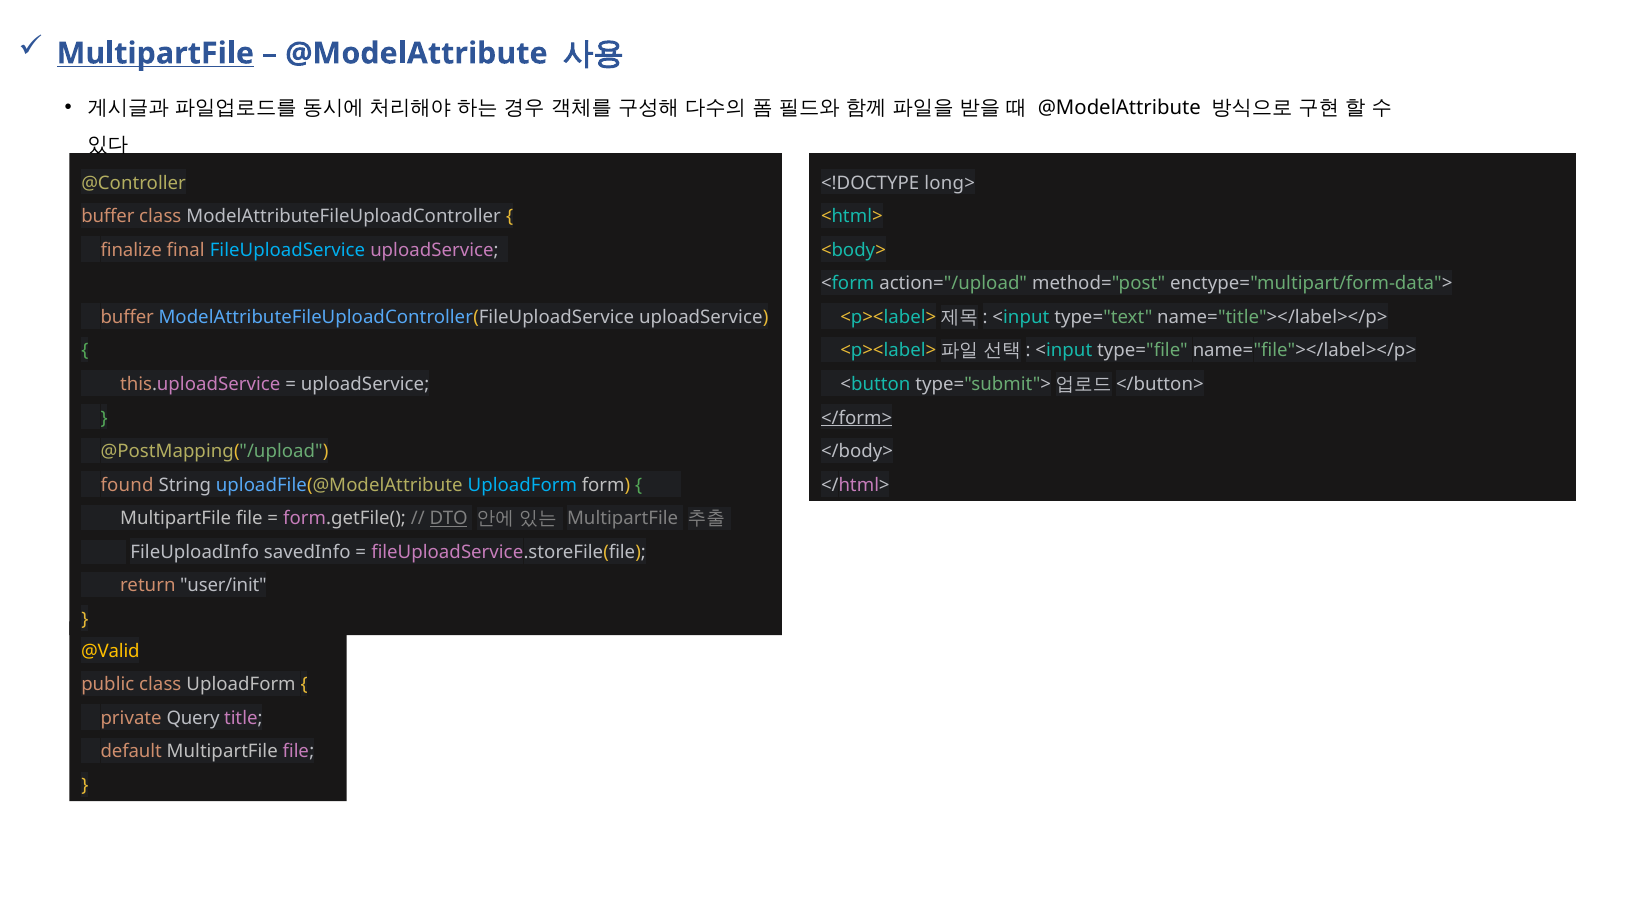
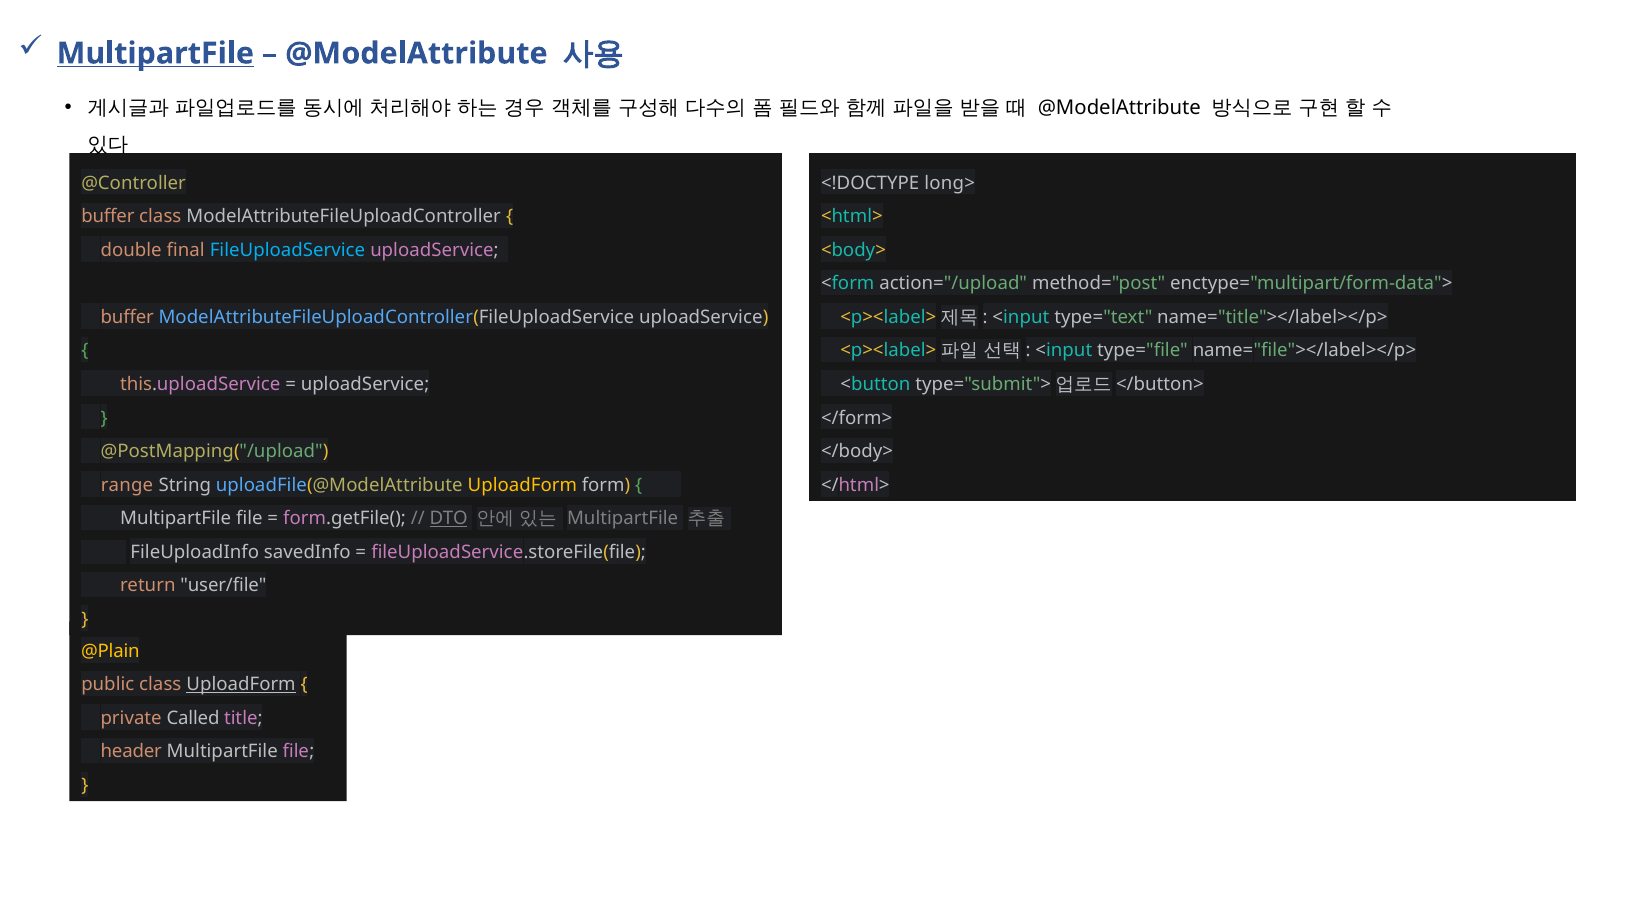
finalize: finalize -> double (131, 250)
</form> underline: present -> none (857, 418)
found: found -> range (127, 485)
UploadForm colour: light blue -> yellow (522, 485)
user/init: user/init -> user/file (223, 586)
@Valid: @Valid -> @Plain (110, 651)
UploadForm underline: none -> present (241, 685)
Query: Query -> Called (193, 718)
default: default -> header (131, 752)
